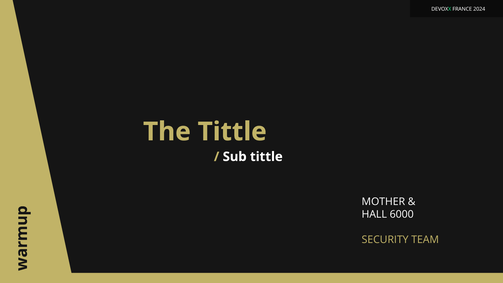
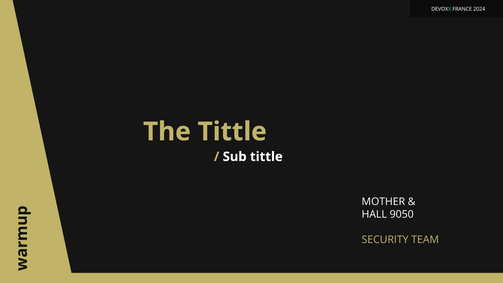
6000: 6000 -> 9050 (402, 214)
